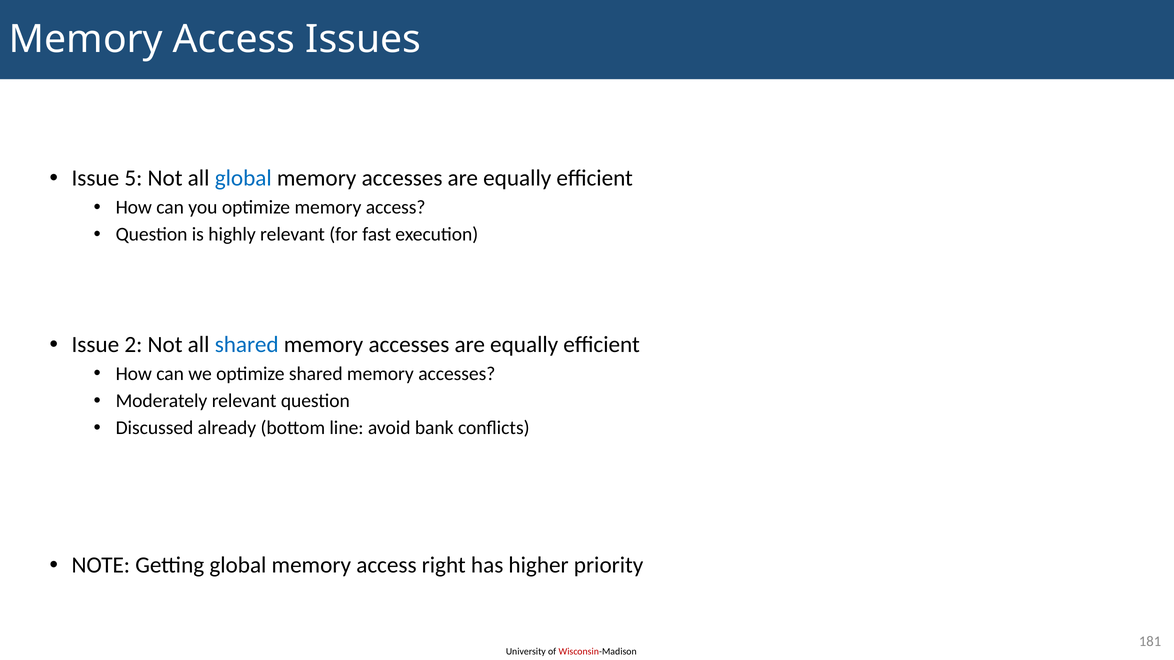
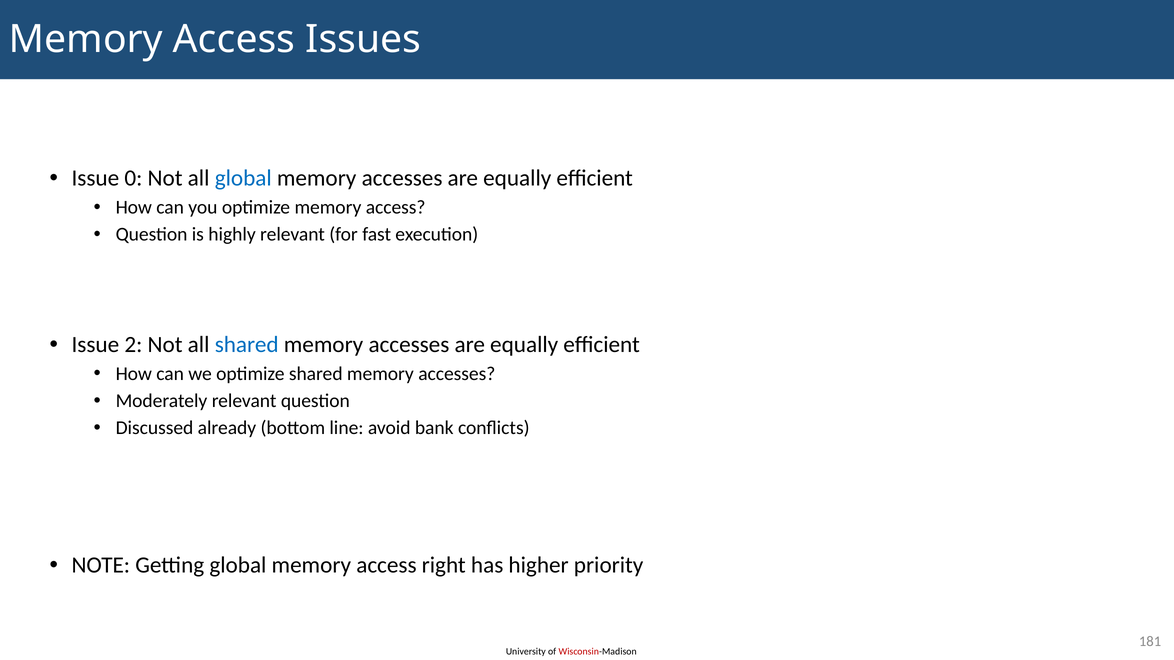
5: 5 -> 0 (133, 178)
